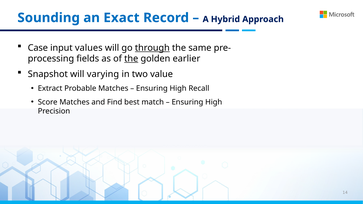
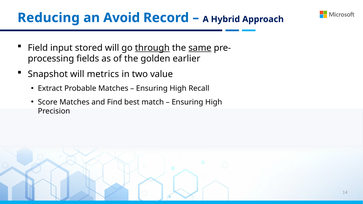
Sounding: Sounding -> Reducing (49, 18)
Exact: Exact -> Avoid (122, 18)
Case: Case -> Field (38, 48)
values: values -> stored (89, 48)
same underline: none -> present (200, 48)
the underline: present -> none (131, 59)
varying: varying -> metrics (103, 74)
